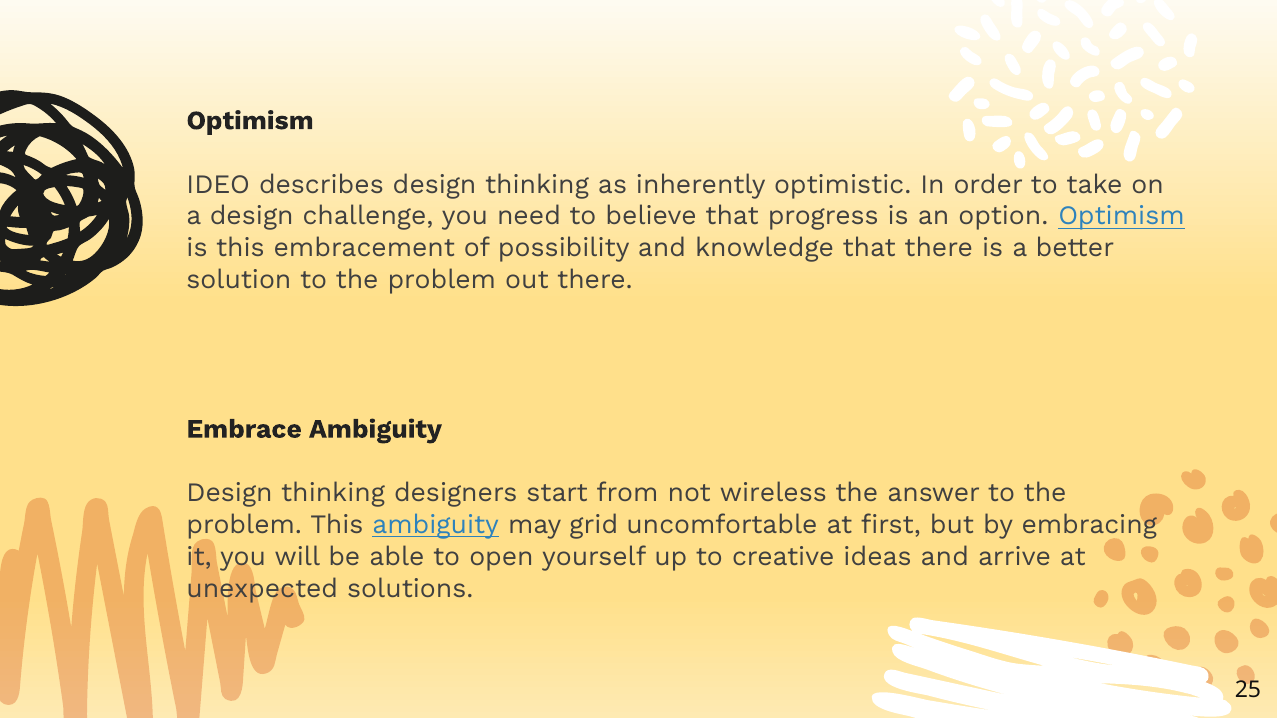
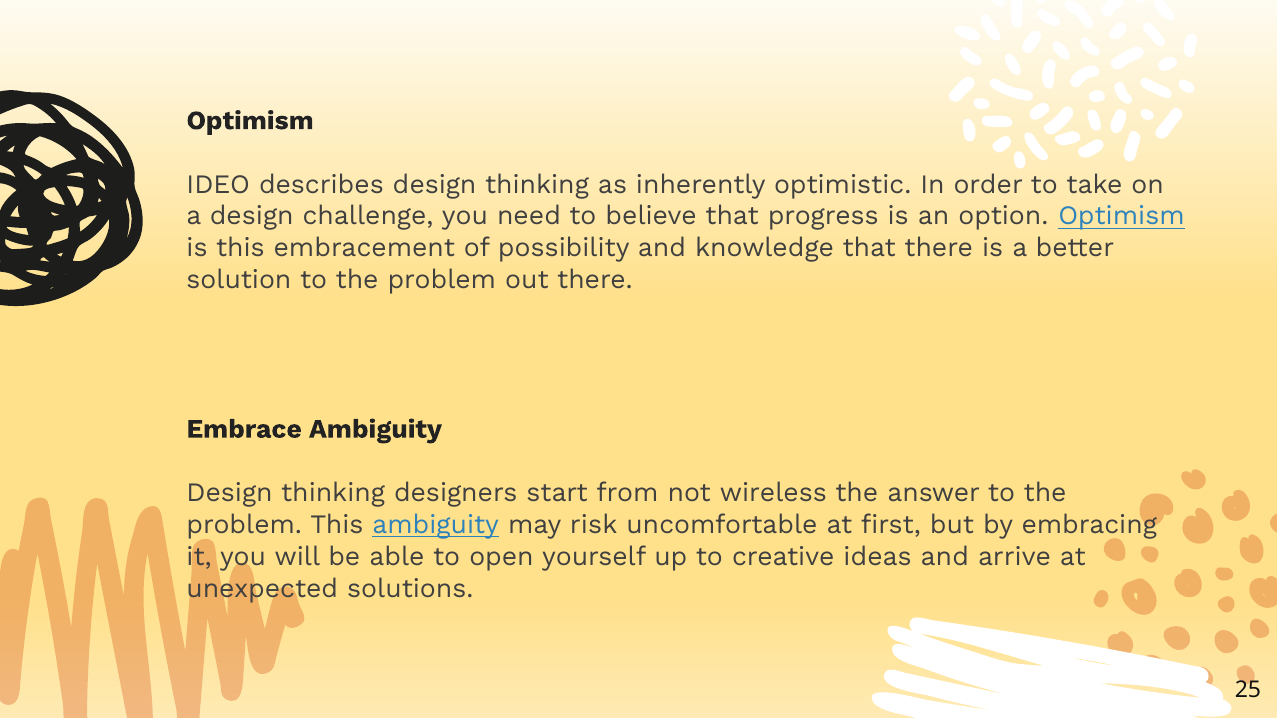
grid: grid -> risk (594, 525)
